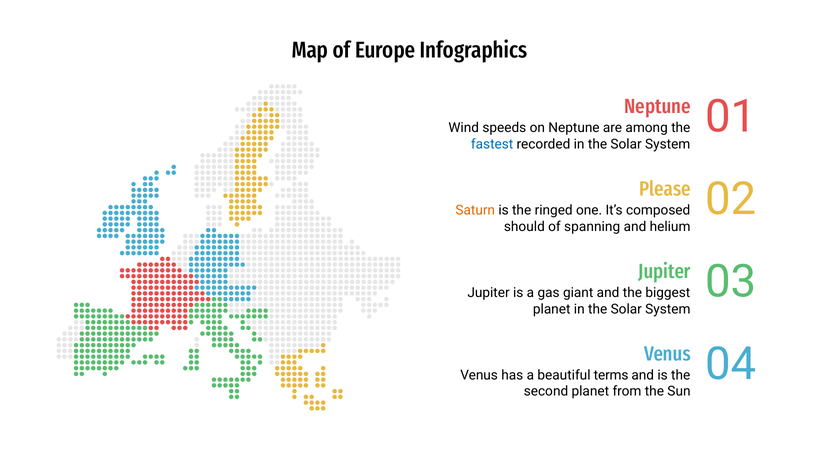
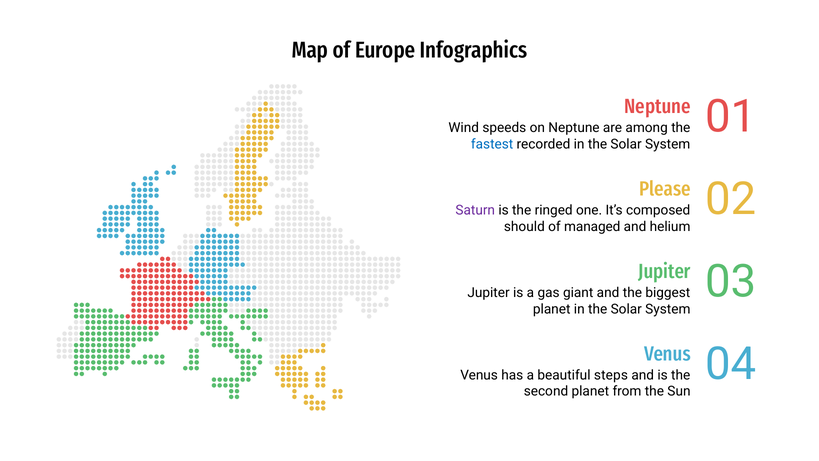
Saturn colour: orange -> purple (475, 210)
spanning: spanning -> managed (592, 226)
terms: terms -> steps (611, 375)
